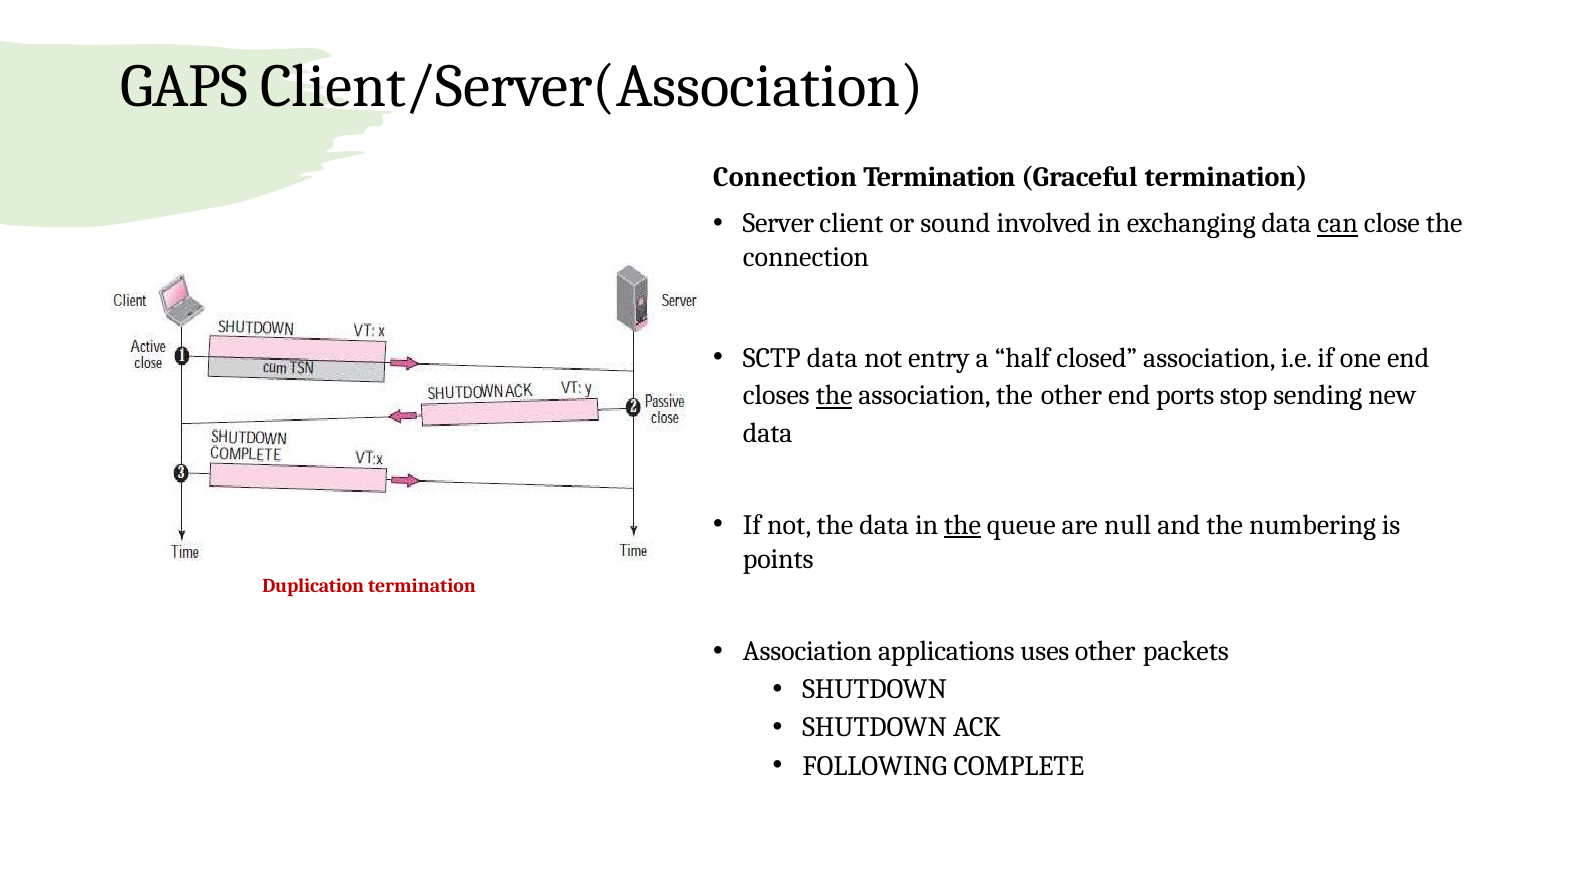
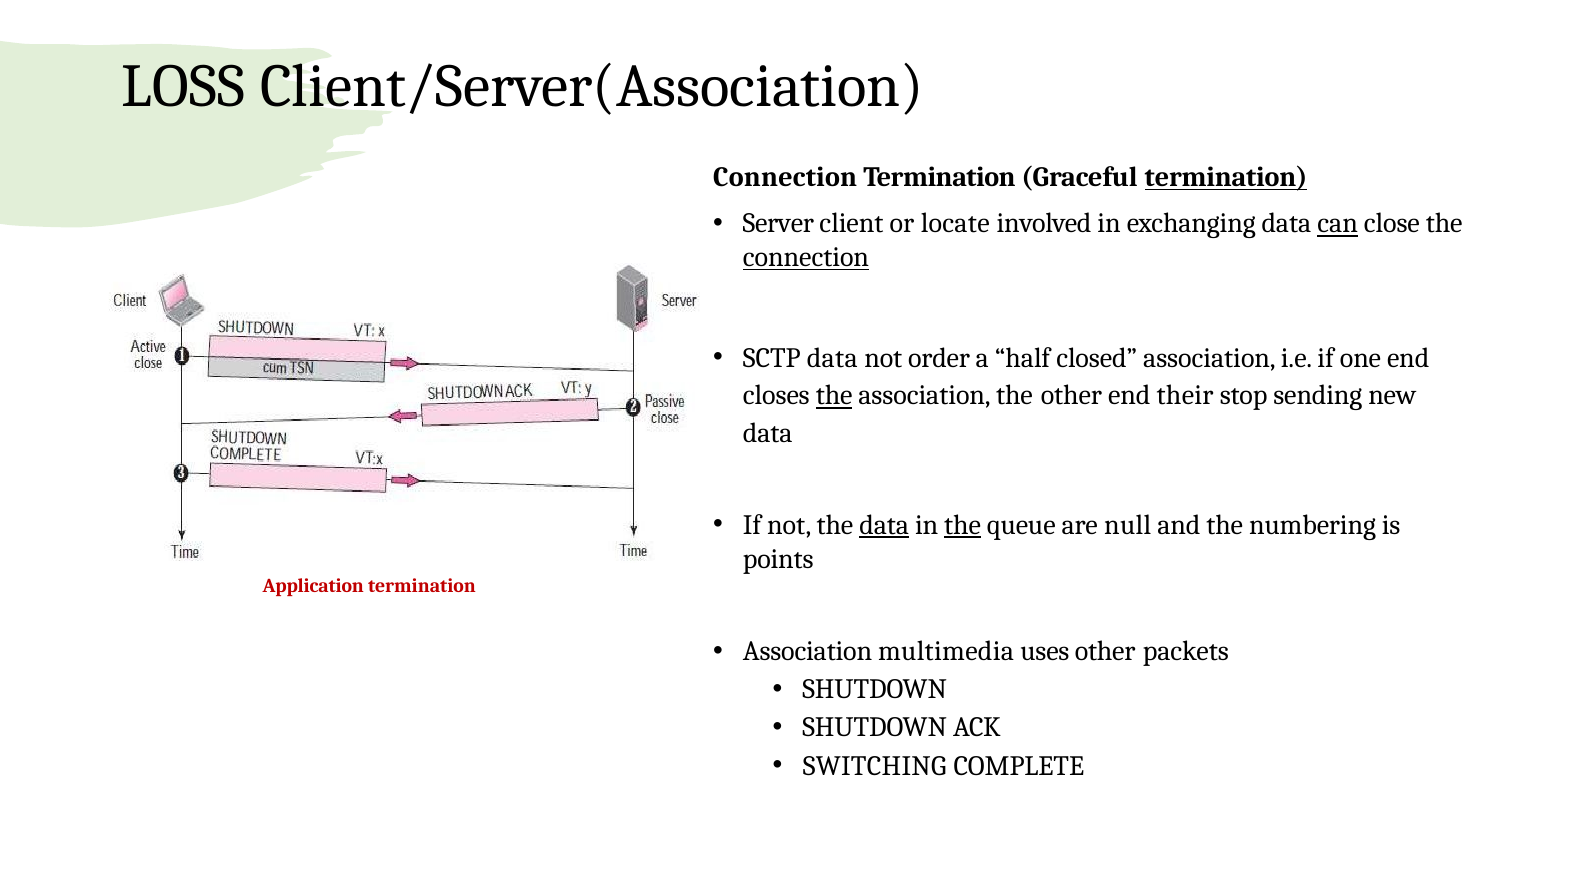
GAPS: GAPS -> LOSS (183, 86)
termination underline: none -> present (1226, 177)
sound: sound -> locate (955, 224)
connection underline: none -> present (806, 257)
entry: entry -> order (939, 358)
ports: ports -> their (1185, 396)
data underline: none -> present (884, 525)
Duplication: Duplication -> Application (313, 586)
applications: applications -> multimedia (946, 652)
FOLLOWING: FOLLOWING -> SWITCHING (875, 766)
